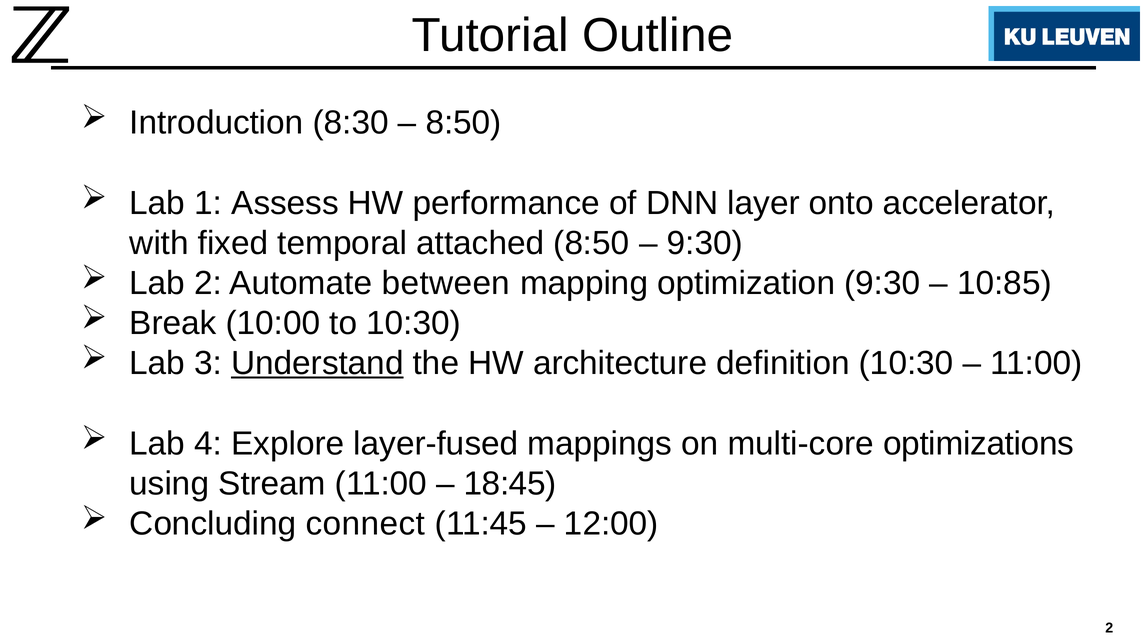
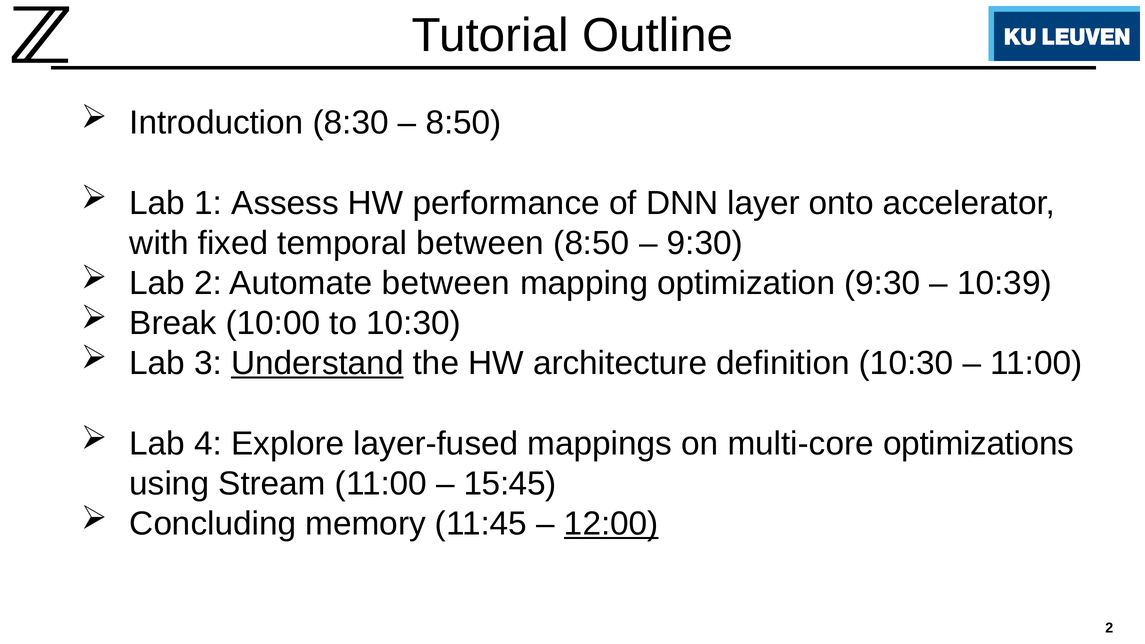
temporal attached: attached -> between (480, 243)
10:85: 10:85 -> 10:39 (1004, 283)
18:45: 18:45 -> 15:45 (510, 484)
connect: connect -> memory (366, 524)
12:00 underline: none -> present (611, 524)
